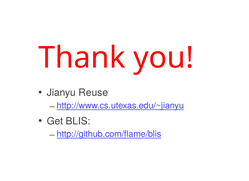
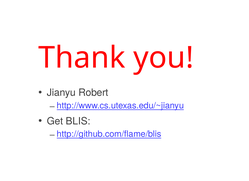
Reuse: Reuse -> Robert (93, 93)
